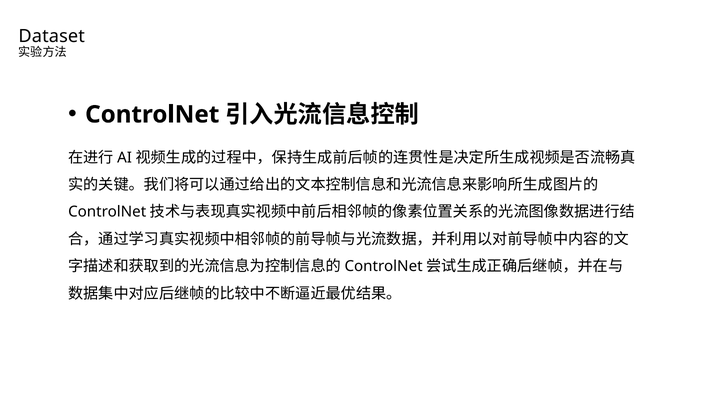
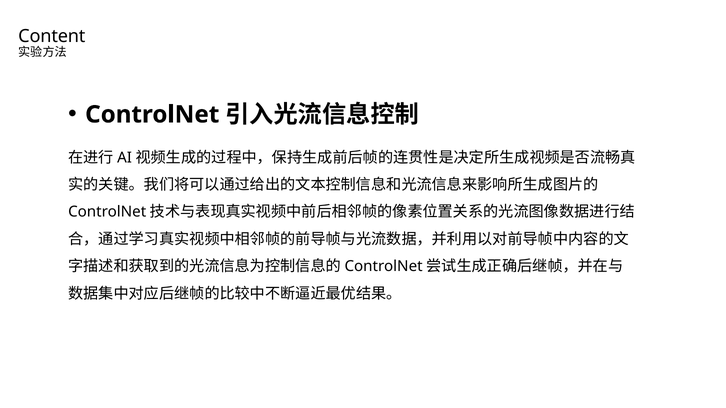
Dataset: Dataset -> Content (52, 36)
